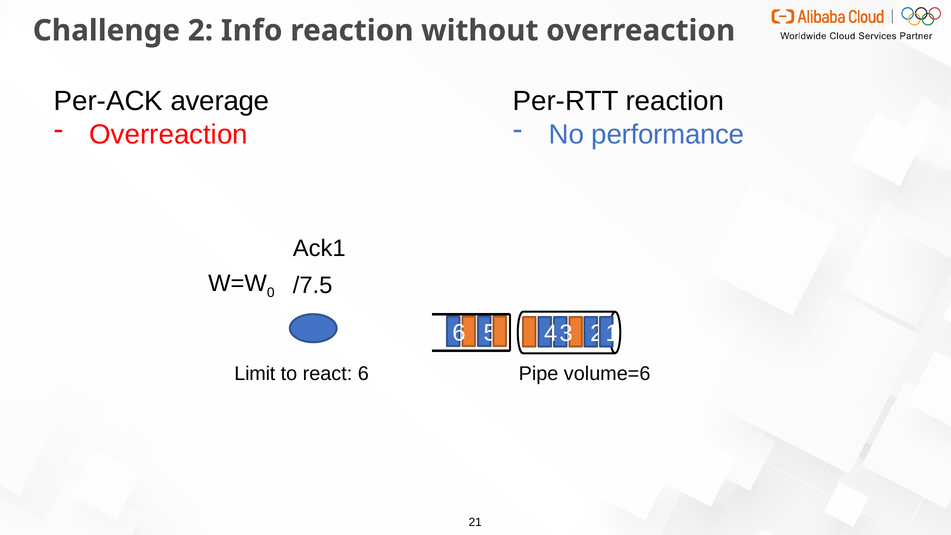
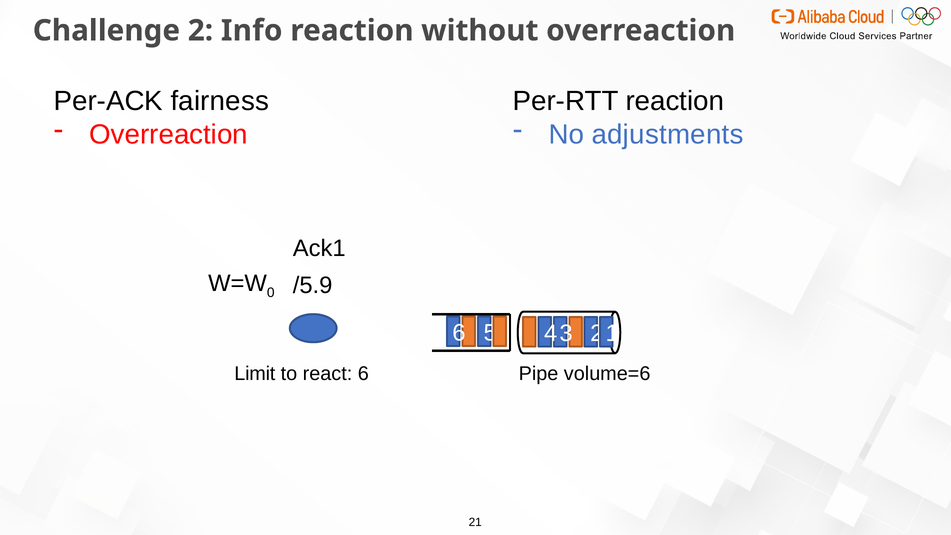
average: average -> fairness (220, 101)
performance: performance -> adjustments (668, 135)
/7.5: /7.5 -> /5.9 (313, 285)
